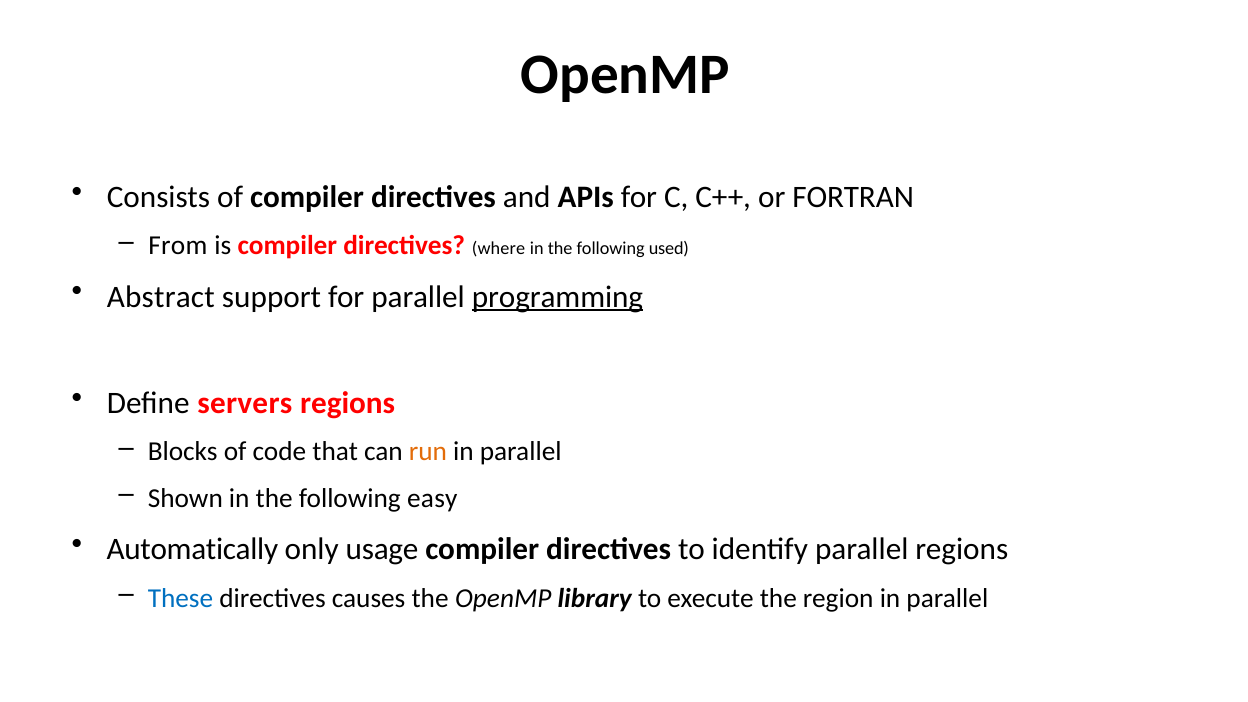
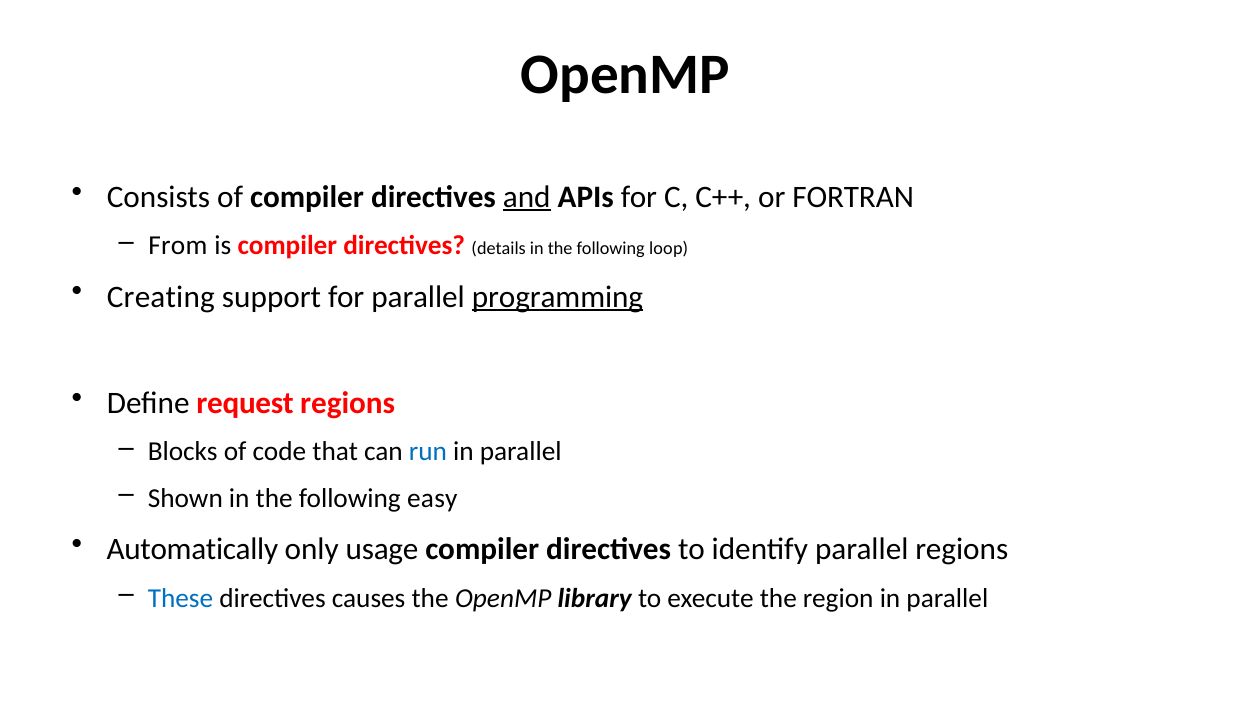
and underline: none -> present (527, 197)
where: where -> details (499, 249)
used: used -> loop (669, 249)
Abstract: Abstract -> Creating (161, 297)
servers: servers -> request (245, 403)
run colour: orange -> blue (428, 452)
